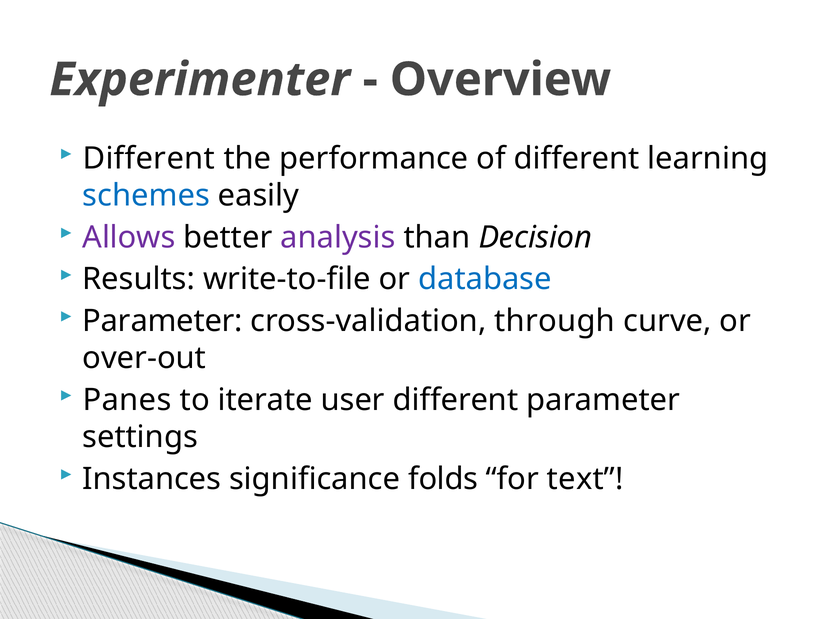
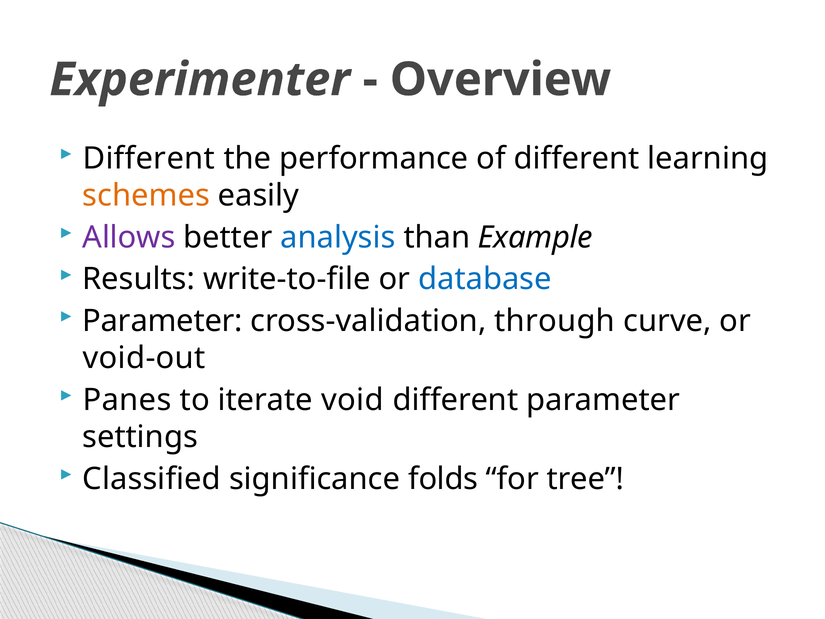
schemes colour: blue -> orange (146, 196)
analysis colour: purple -> blue (338, 237)
Decision: Decision -> Example (535, 237)
over-out: over-out -> void-out (144, 358)
user: user -> void (353, 400)
Instances: Instances -> Classified (152, 479)
text: text -> tree (586, 479)
